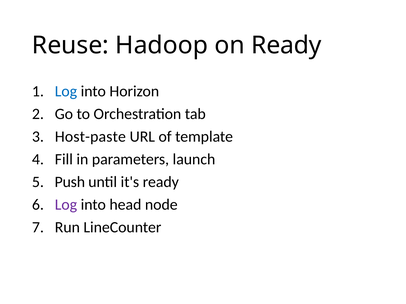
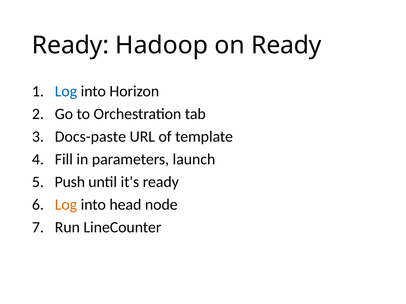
Reuse: Reuse -> Ready (71, 45)
Host-paste: Host-paste -> Docs-paste (90, 137)
Log colour: purple -> orange (66, 205)
